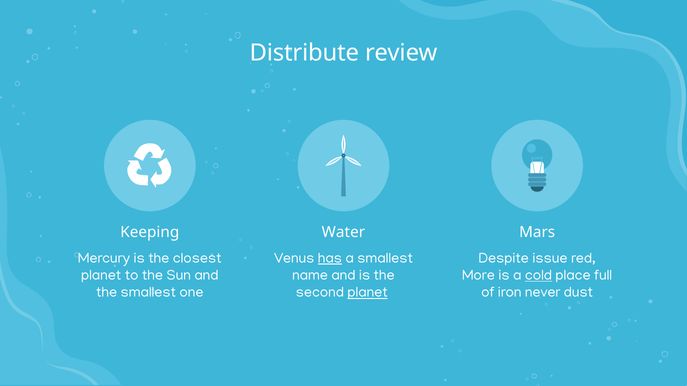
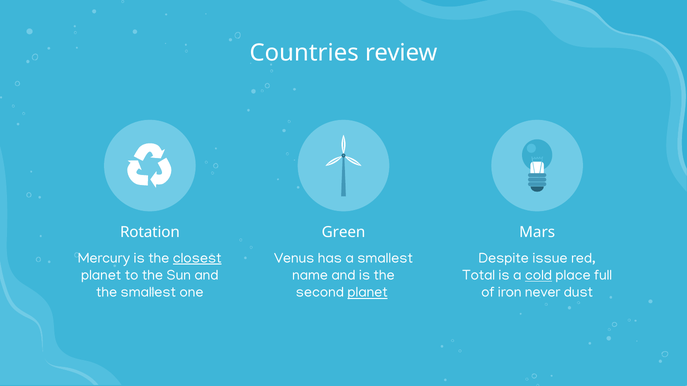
Distribute: Distribute -> Countries (304, 53)
Keeping: Keeping -> Rotation (150, 233)
Water: Water -> Green (344, 233)
closest underline: none -> present (197, 258)
has underline: present -> none (330, 258)
More: More -> Total (479, 275)
